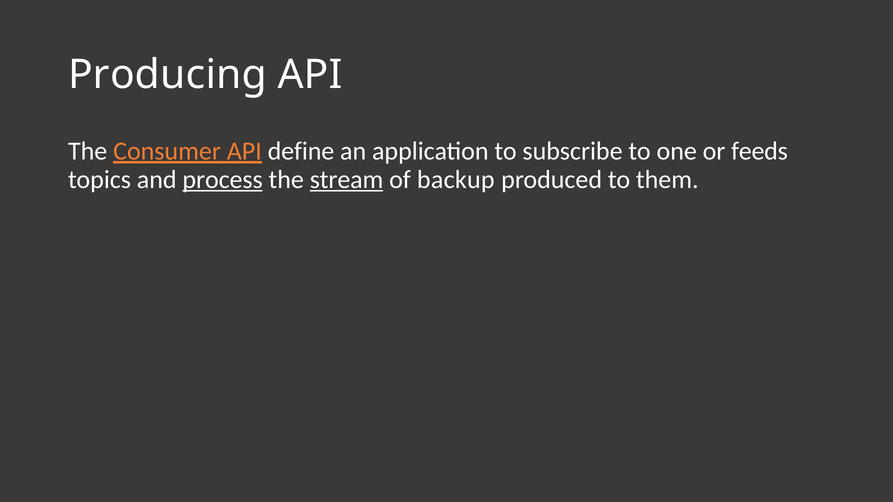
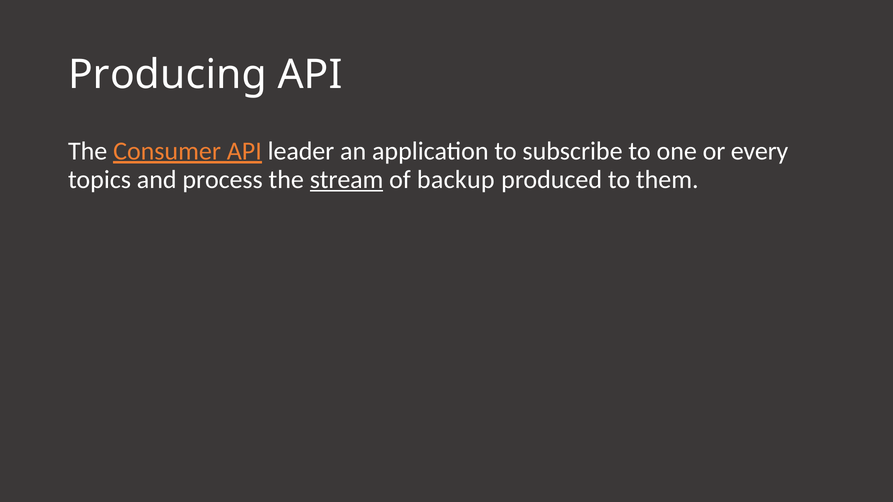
define: define -> leader (301, 151)
feeds: feeds -> every (760, 151)
process underline: present -> none (223, 180)
